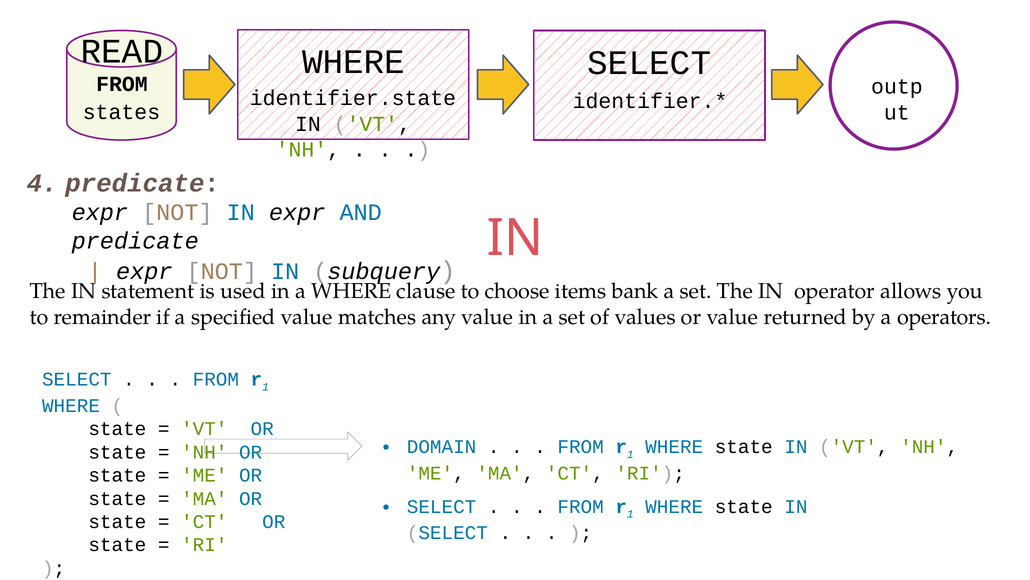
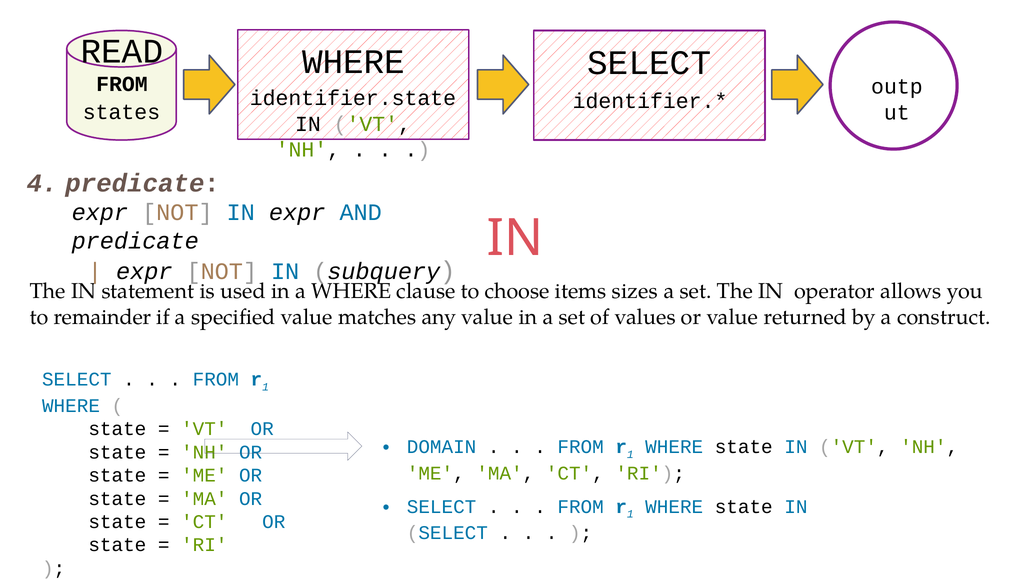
bank: bank -> sizes (635, 291)
operators: operators -> construct (944, 317)
